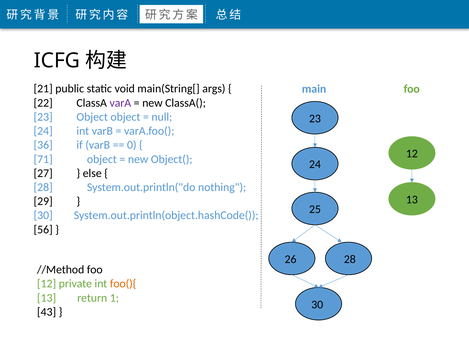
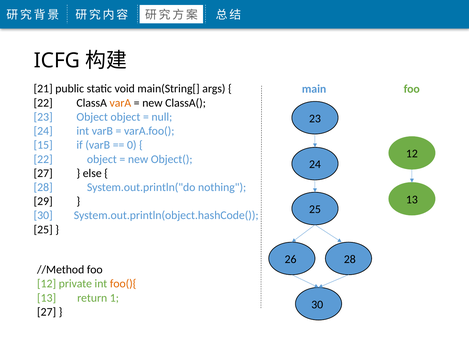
varA colour: purple -> orange (120, 103)
36: 36 -> 15 (43, 145)
71: 71 -> 22 (43, 159)
56: 56 -> 25 (43, 229)
43: 43 -> 27 (47, 312)
